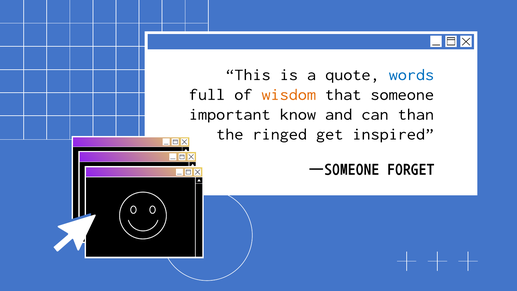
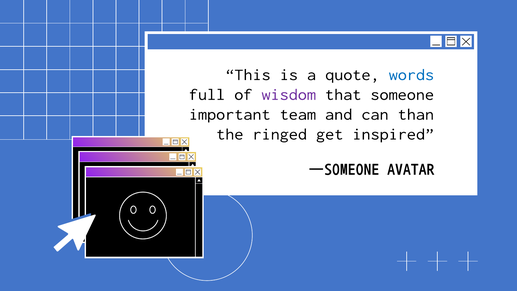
wisdom colour: orange -> purple (289, 94)
know: know -> team (298, 114)
FORGET: FORGET -> AVATAR (411, 169)
